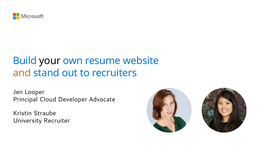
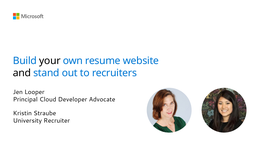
and colour: orange -> black (22, 73)
